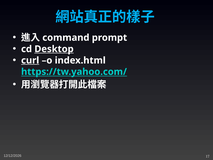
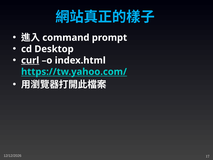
Desktop underline: present -> none (54, 49)
